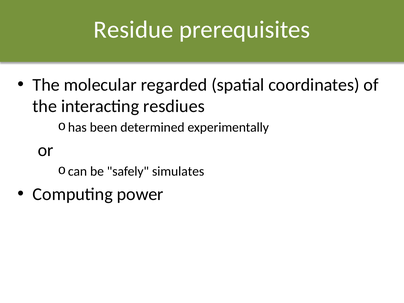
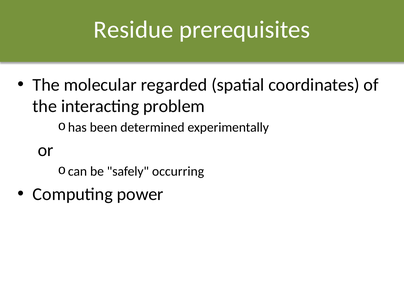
resdiues: resdiues -> problem (174, 106)
simulates: simulates -> occurring (178, 172)
